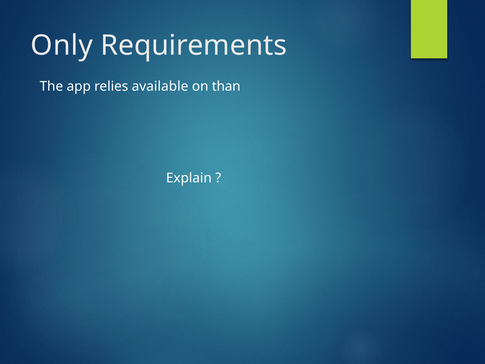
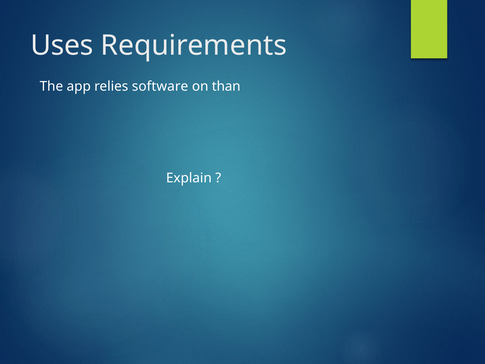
Only: Only -> Uses (62, 45)
available: available -> software (160, 86)
